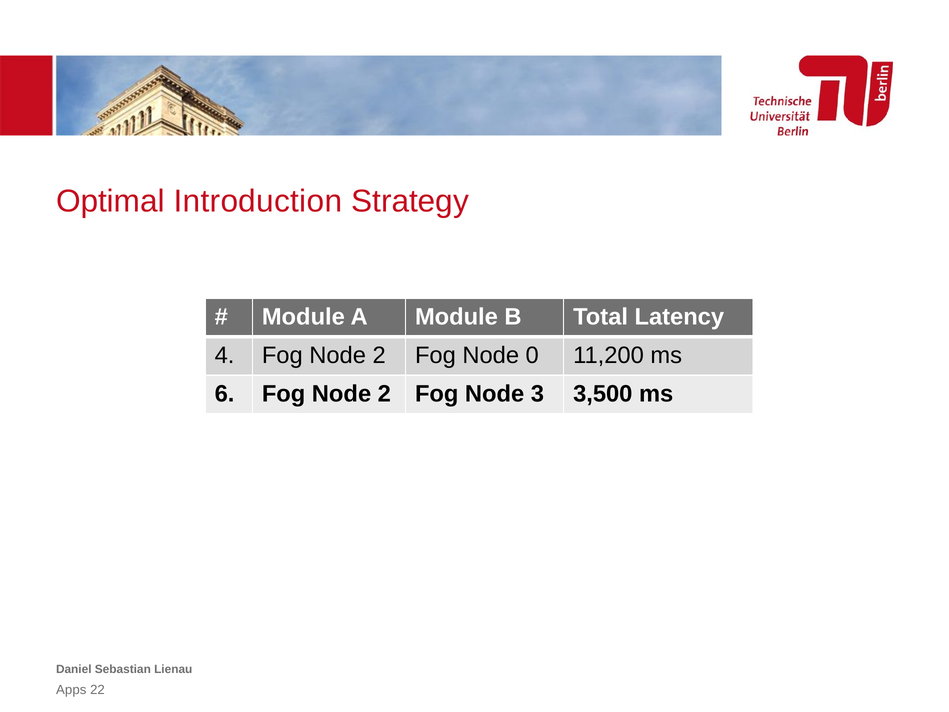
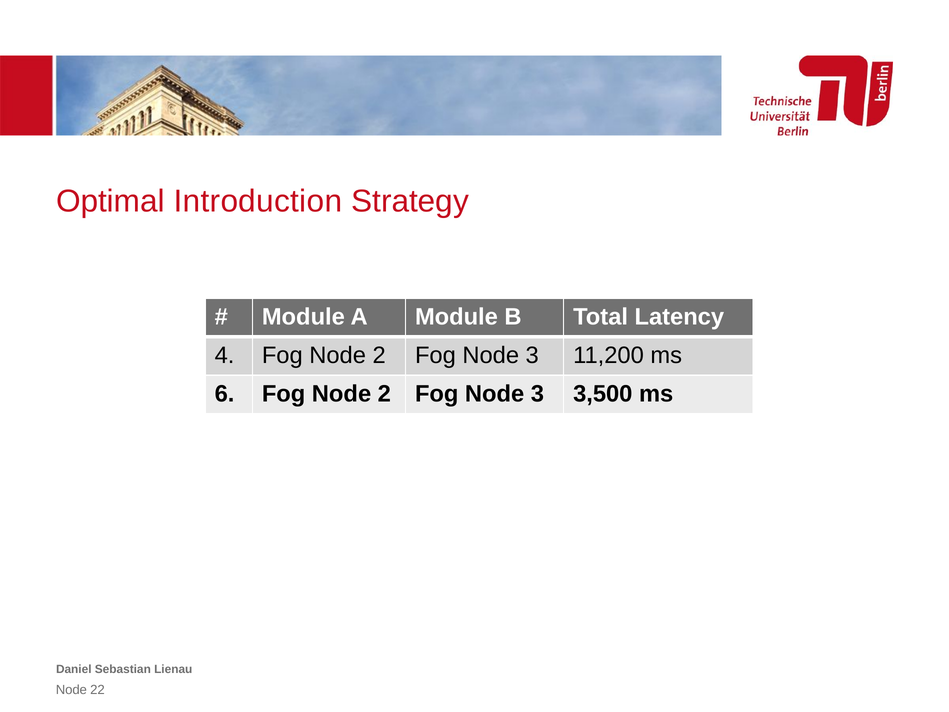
0: 0 -> 3 (532, 355)
Apps: Apps -> Node (71, 689)
